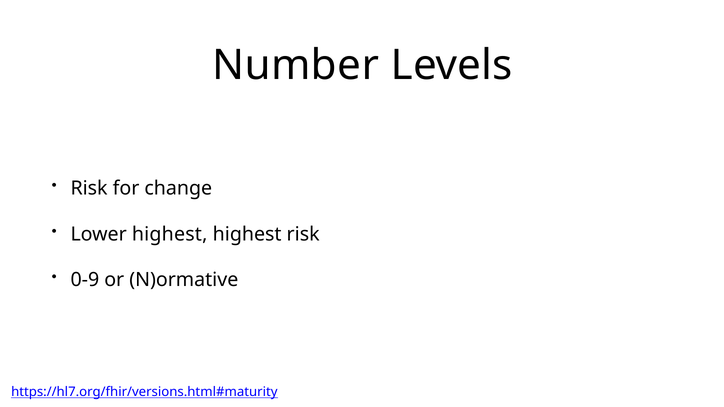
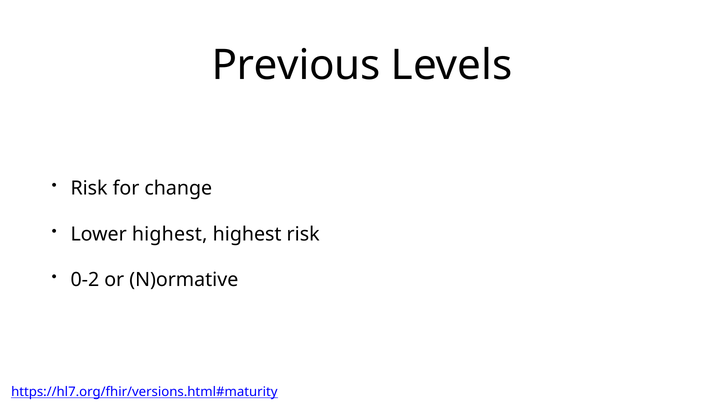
Number: Number -> Previous (296, 65)
0-9: 0-9 -> 0-2 (85, 280)
